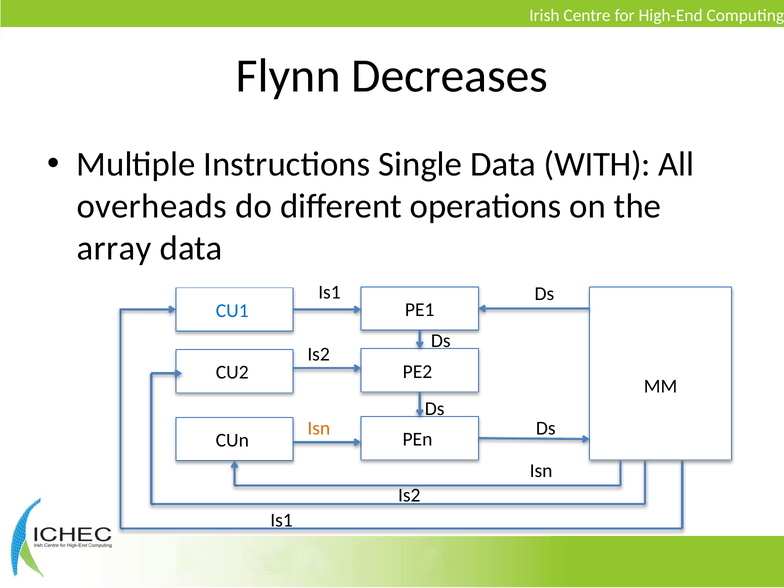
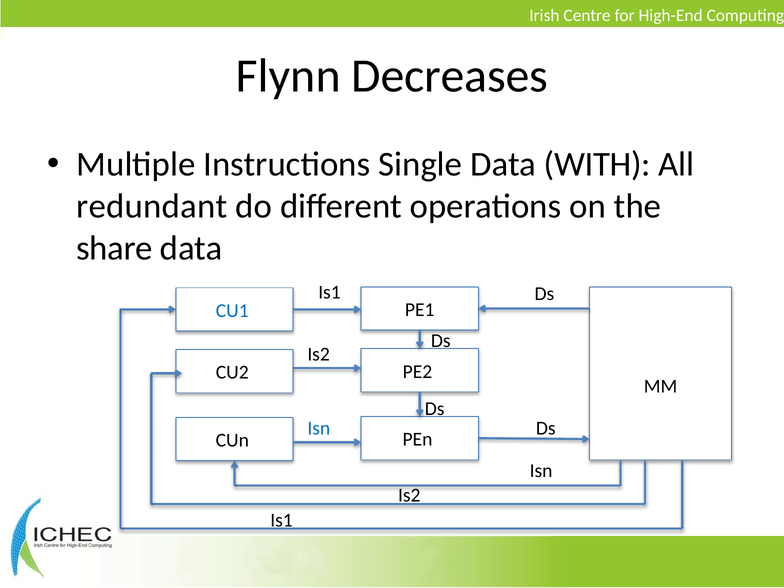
overheads: overheads -> redundant (152, 206)
array: array -> share (114, 248)
Isn colour: orange -> blue (319, 428)
